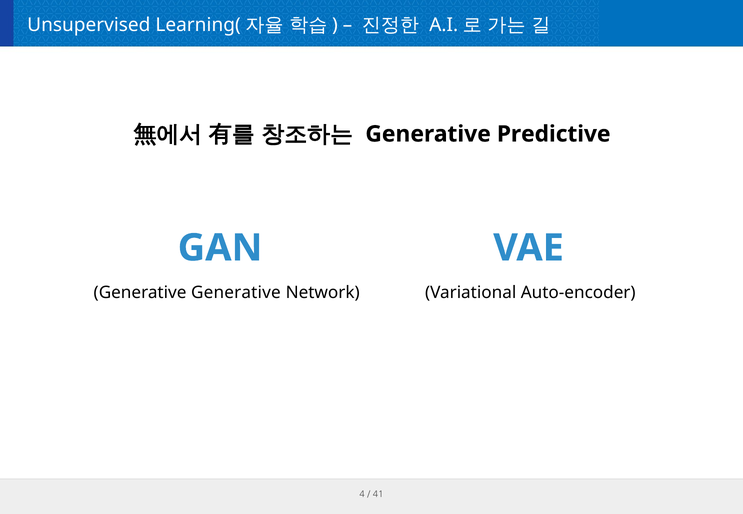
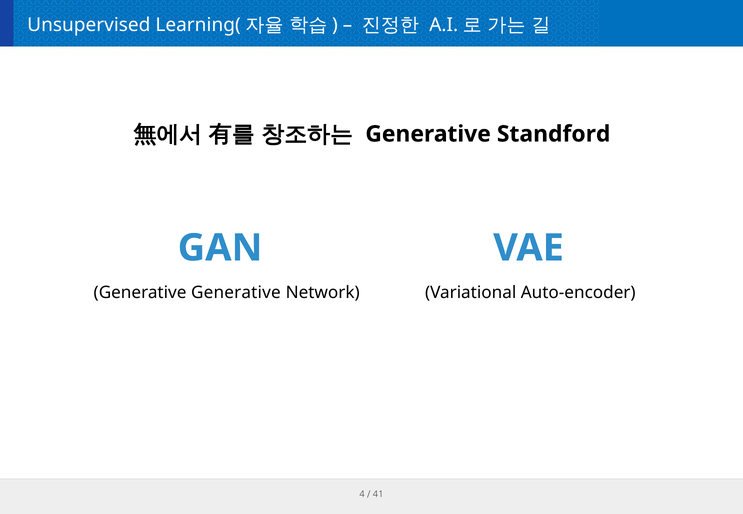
Predictive: Predictive -> Standford (554, 134)
